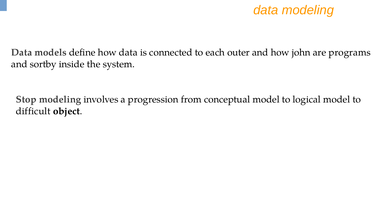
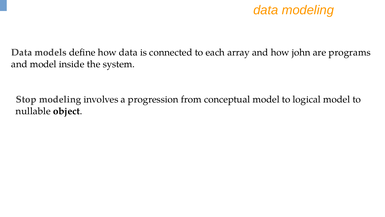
outer: outer -> array (238, 52)
and sortby: sortby -> model (43, 64)
difficult: difficult -> nullable (33, 111)
